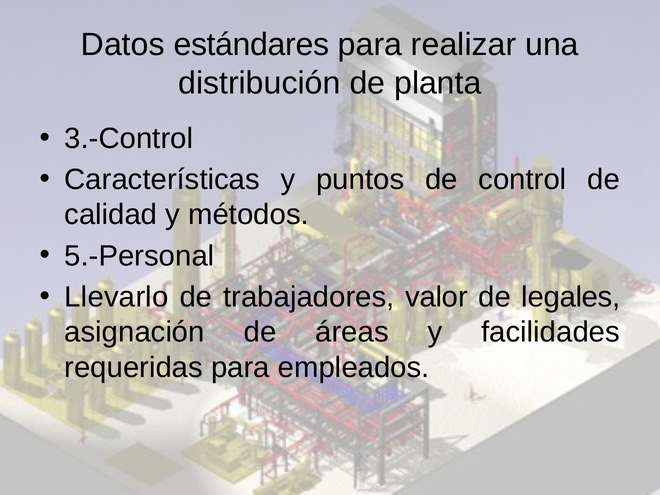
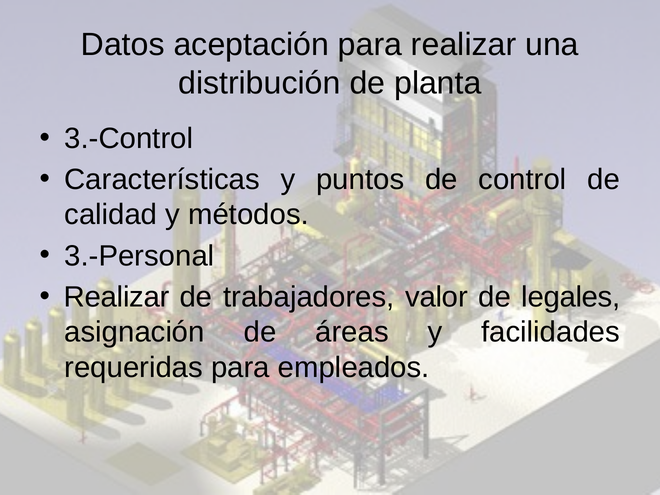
estándares: estándares -> aceptación (251, 45)
5.-Personal: 5.-Personal -> 3.-Personal (139, 256)
Llevarlo: Llevarlo -> Realizar (117, 297)
